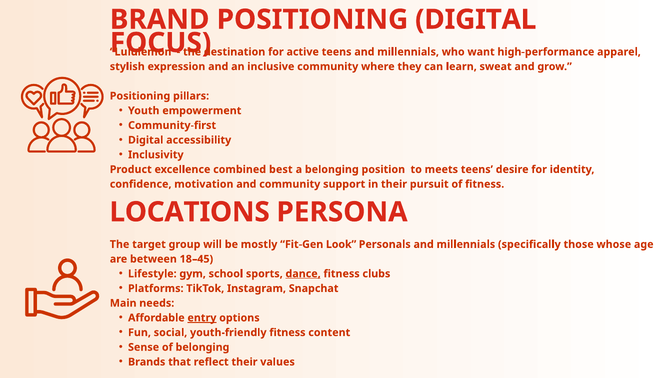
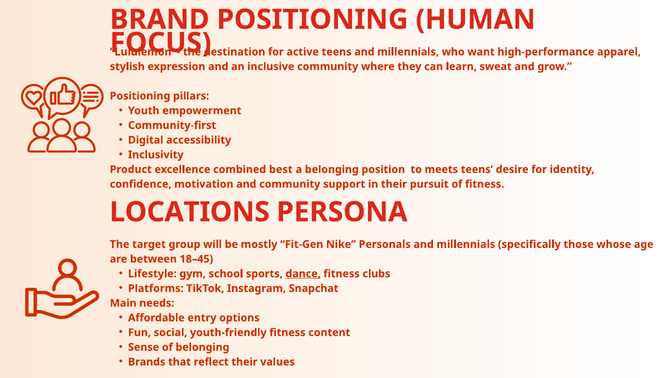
POSITIONING DIGITAL: DIGITAL -> HUMAN (476, 20)
Look: Look -> Nike (341, 244)
entry underline: present -> none (202, 318)
